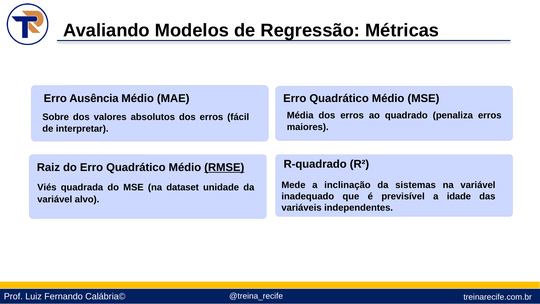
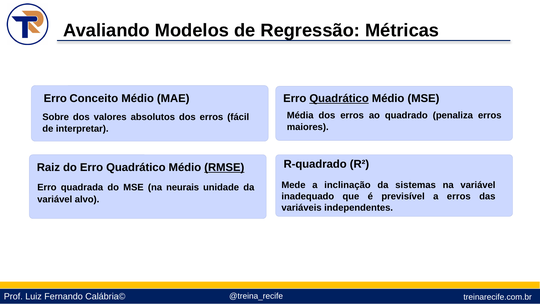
Ausência: Ausência -> Conceito (94, 98)
Quadrático underline: none -> present (339, 98)
Viés: Viés -> Erro (47, 187)
dataset: dataset -> neurais (183, 187)
a idade: idade -> erros (459, 196)
